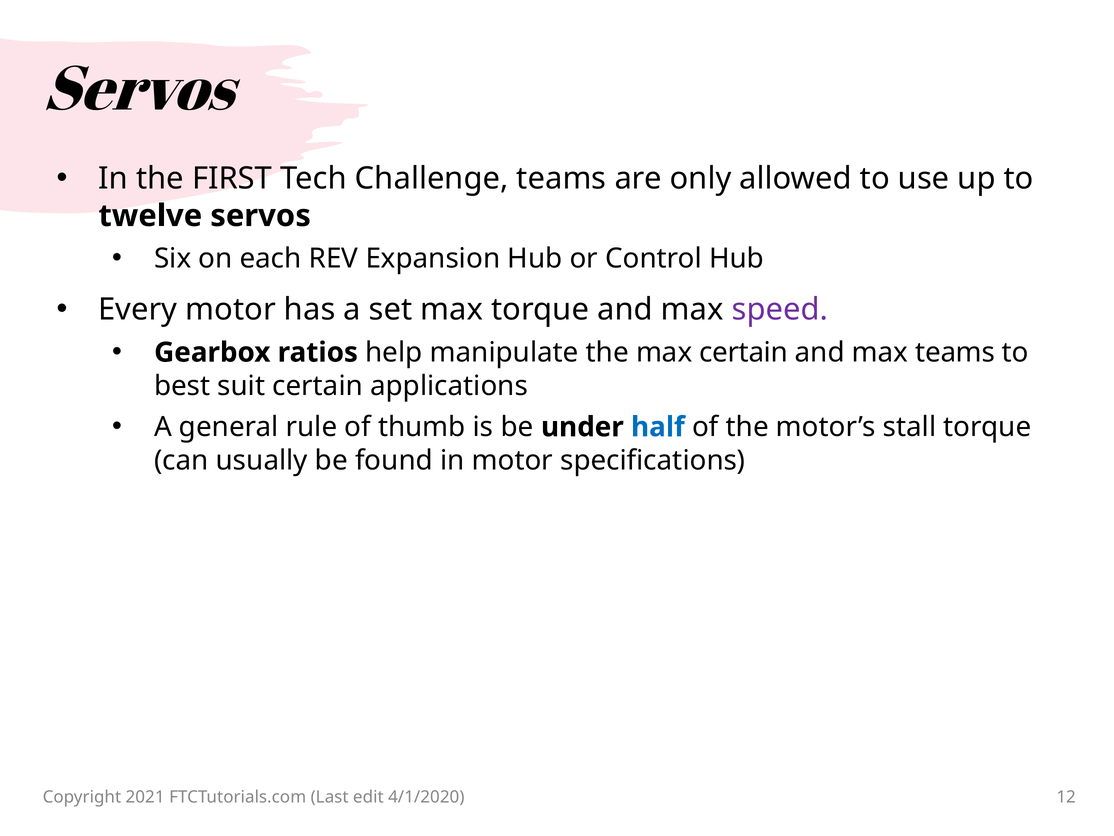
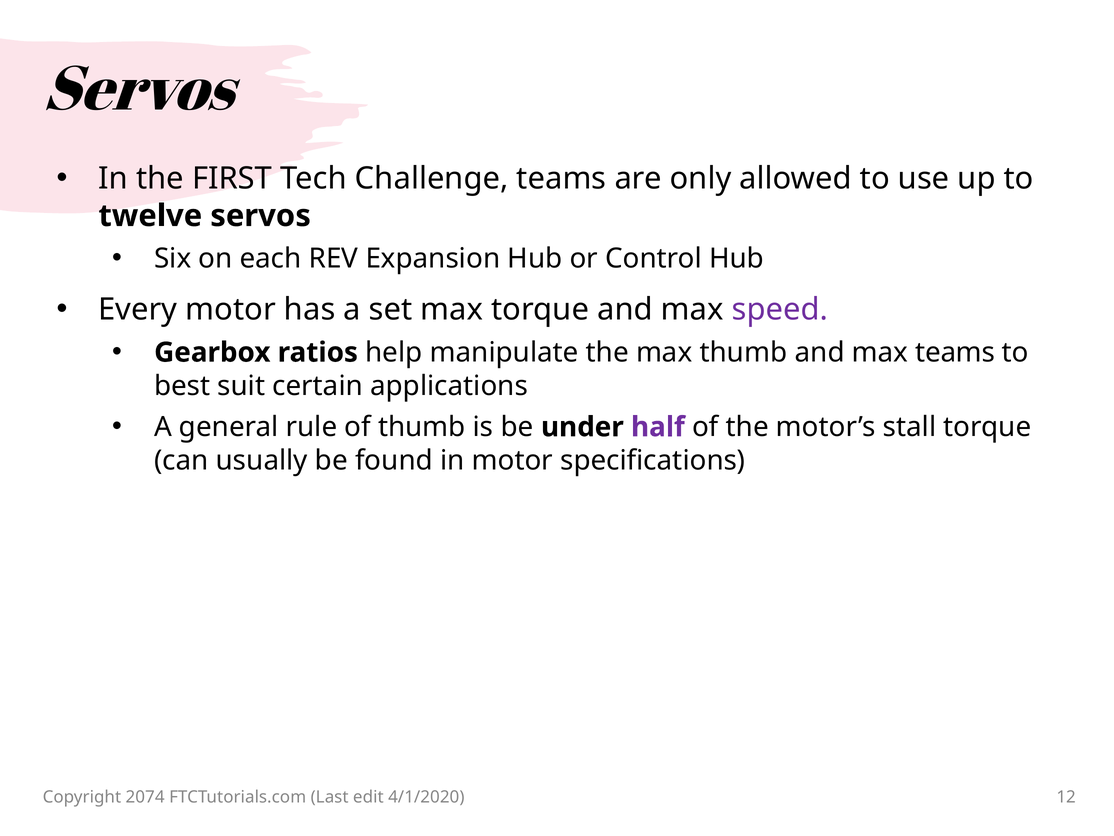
max certain: certain -> thumb (743, 352)
half colour: blue -> purple (658, 427)
2021: 2021 -> 2074 (145, 796)
